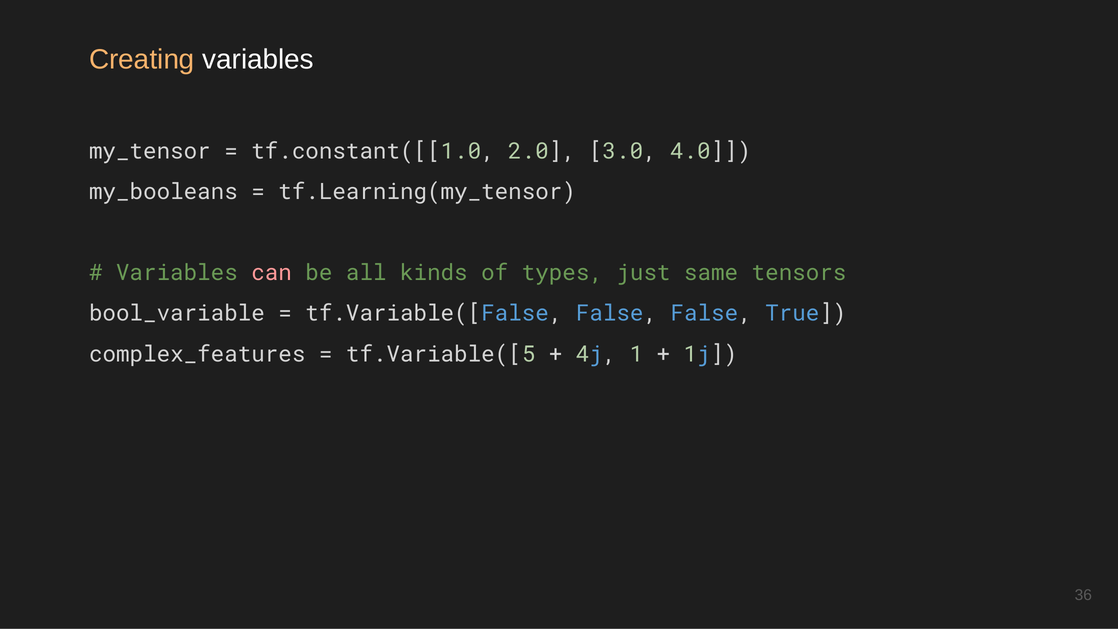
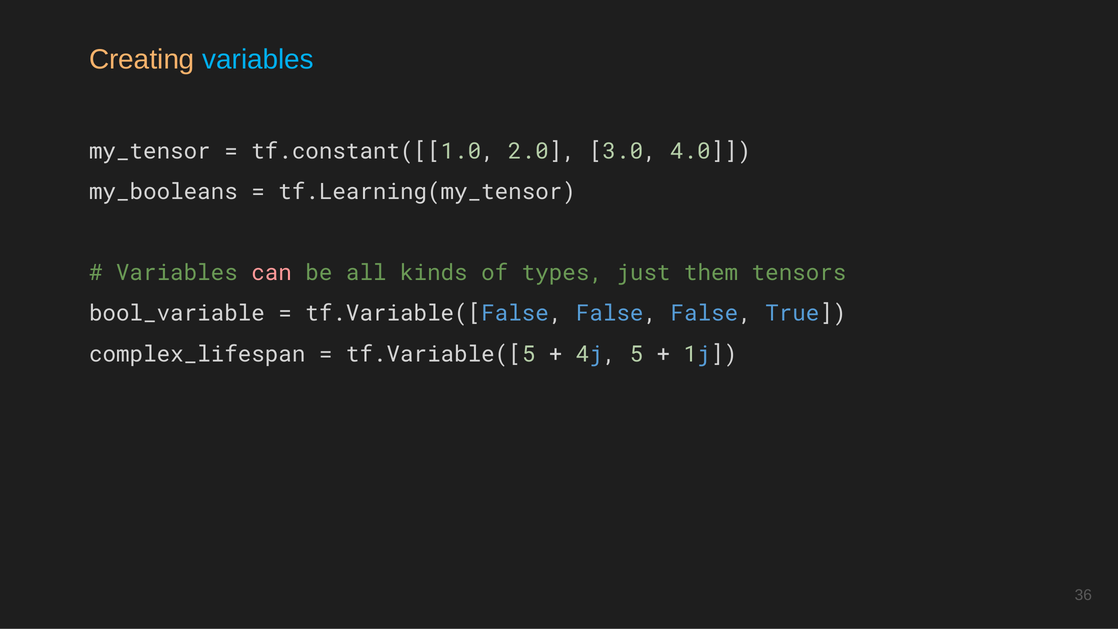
variables colour: white -> light blue (258, 59)
same: same -> them (711, 273)
complex_features: complex_features -> complex_lifespan (197, 354)
1: 1 -> 5 (636, 354)
